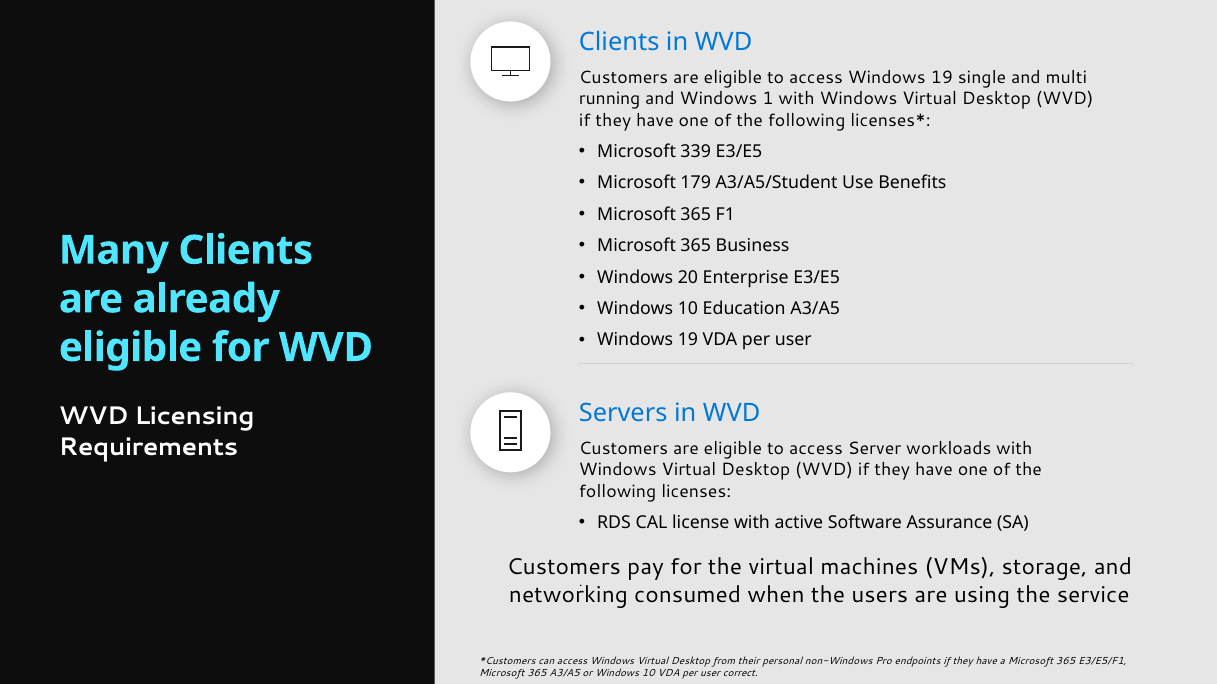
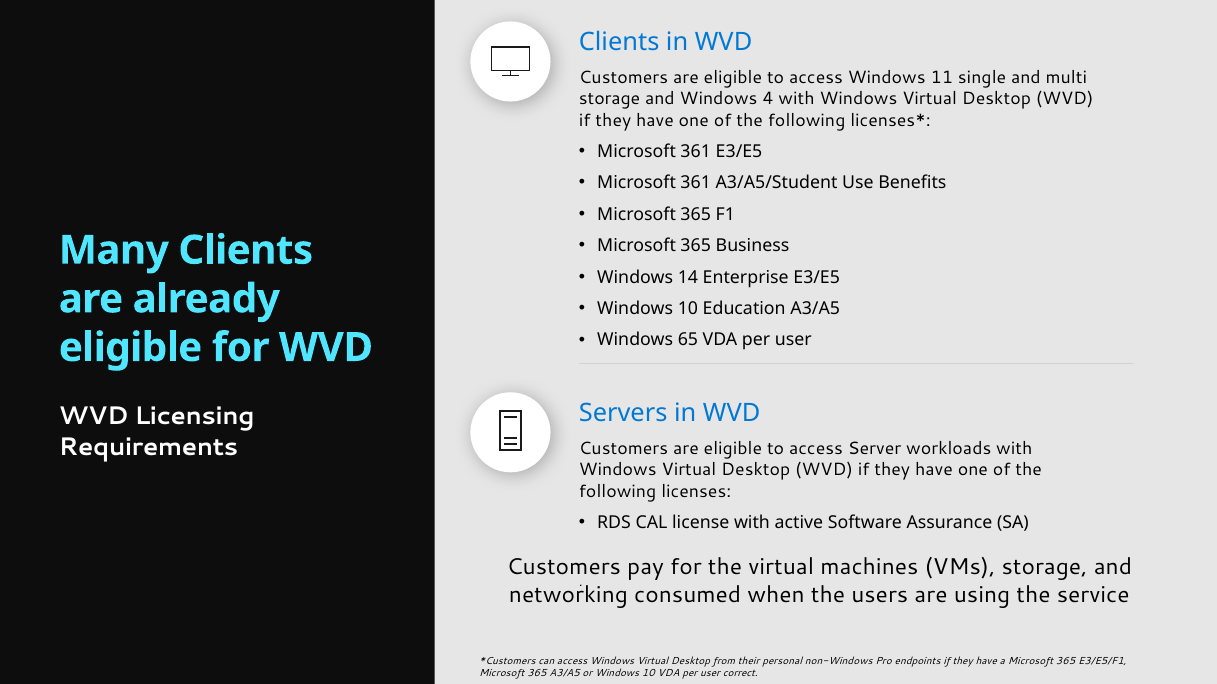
access Windows 19: 19 -> 11 (942, 78)
running: running -> storage (610, 99)
1: 1 -> 4 (768, 99)
339: 339 -> 361 (696, 152)
179: 179 -> 361 (696, 183)
20: 20 -> 14 (688, 278)
19: 19 -> 65 (688, 340)
